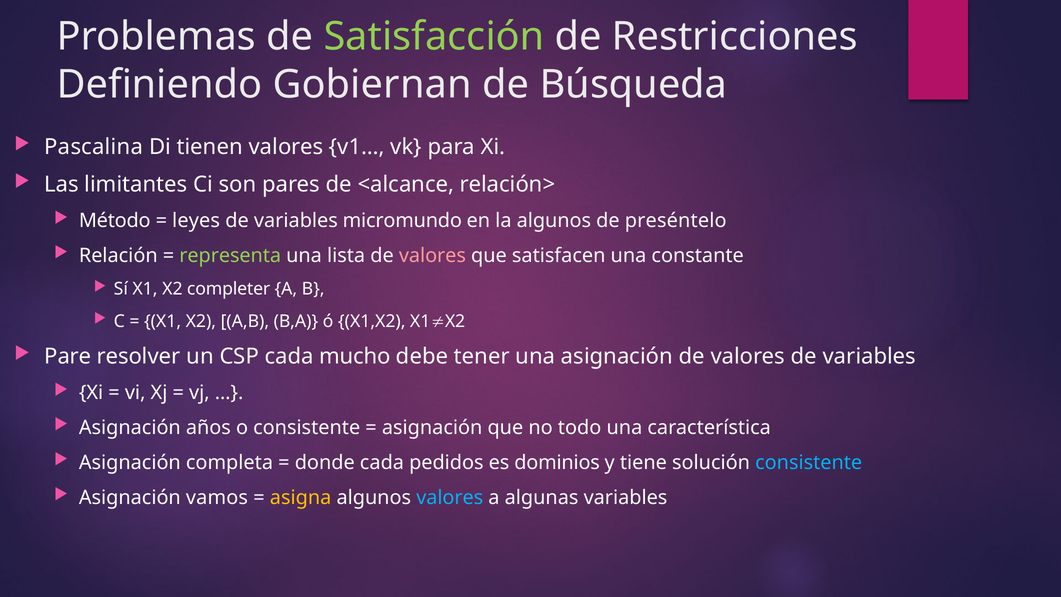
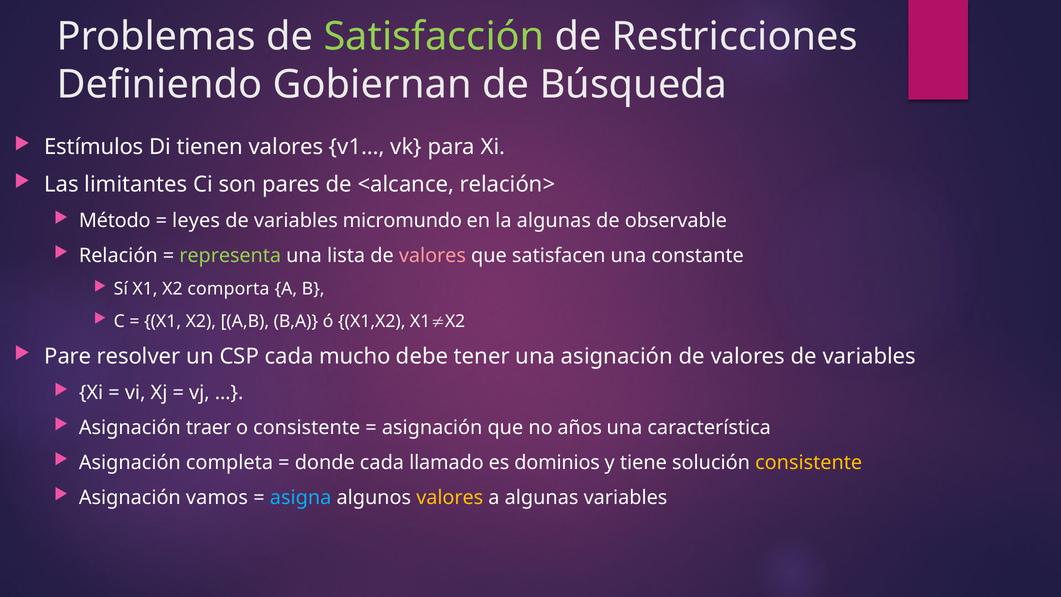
Pascalina: Pascalina -> Estímulos (94, 147)
la algunos: algunos -> algunas (554, 221)
preséntelo: preséntelo -> observable (676, 221)
completer: completer -> comporta (228, 289)
años: años -> traer (209, 427)
todo: todo -> años (580, 427)
pedidos: pedidos -> llamado (446, 462)
consistente colour: light blue -> yellow (809, 462)
asigna colour: yellow -> light blue (301, 497)
valores colour: light blue -> yellow (450, 497)
